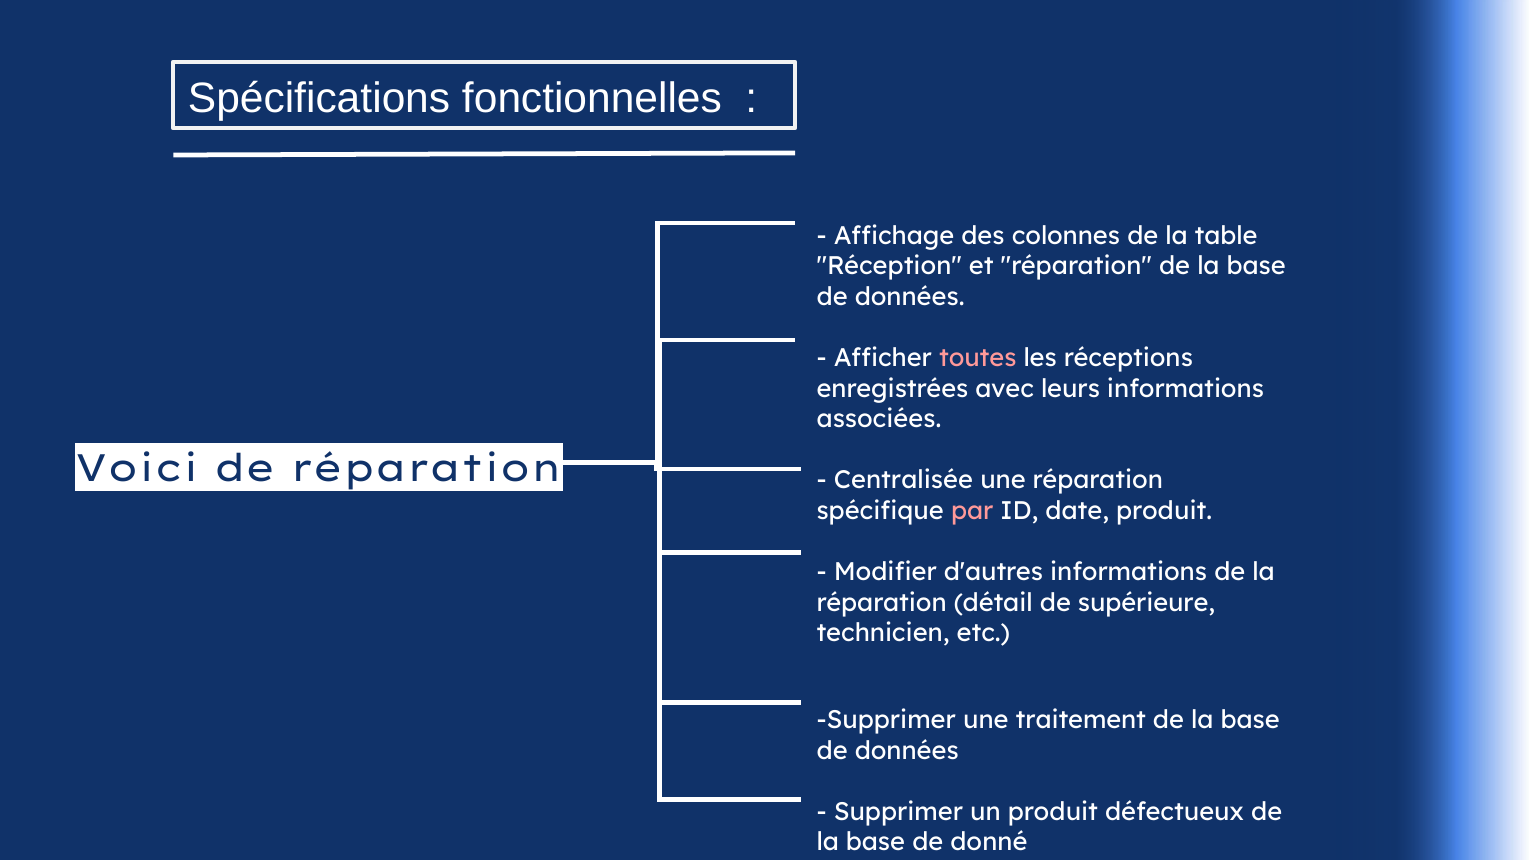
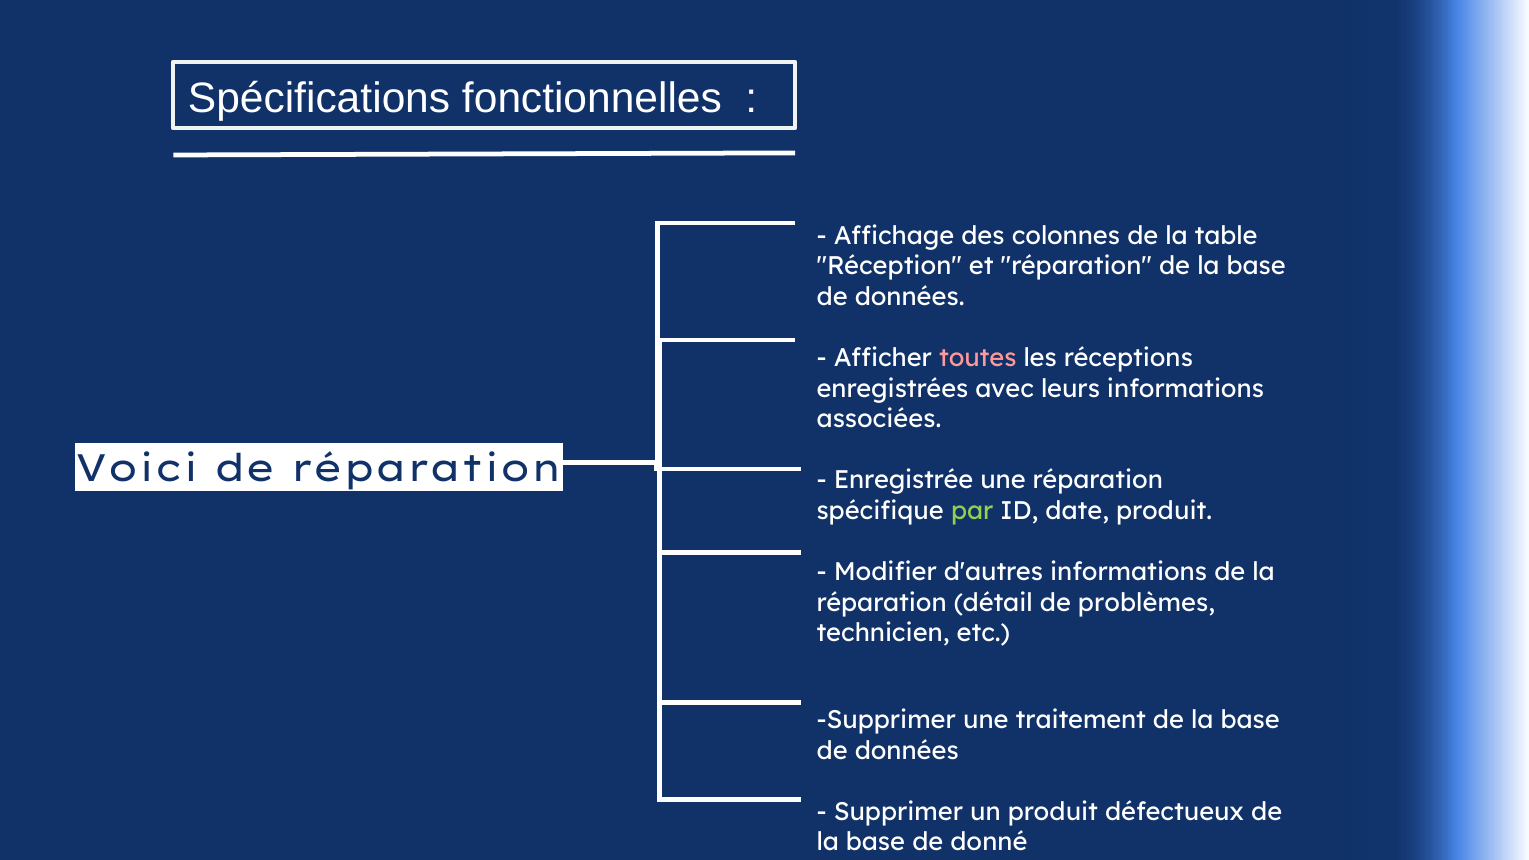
Centralisée: Centralisée -> Enregistrée (903, 481)
par colour: pink -> light green (972, 511)
supérieure: supérieure -> problèmes (1147, 603)
